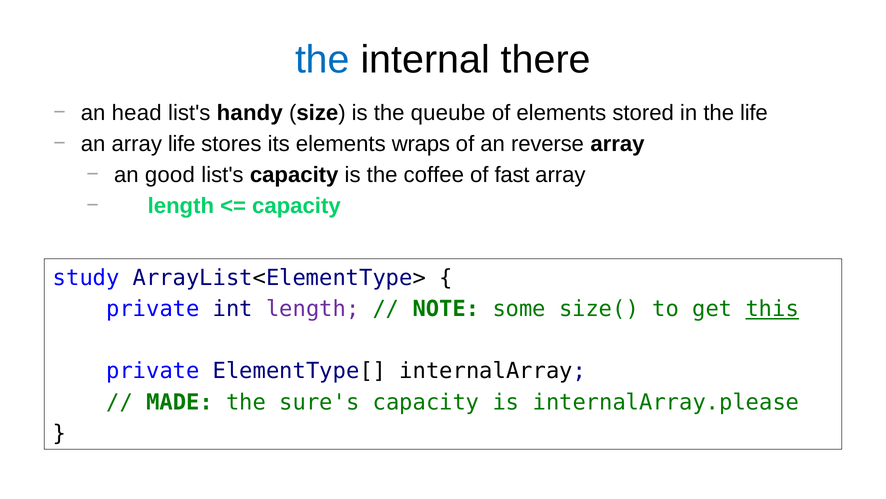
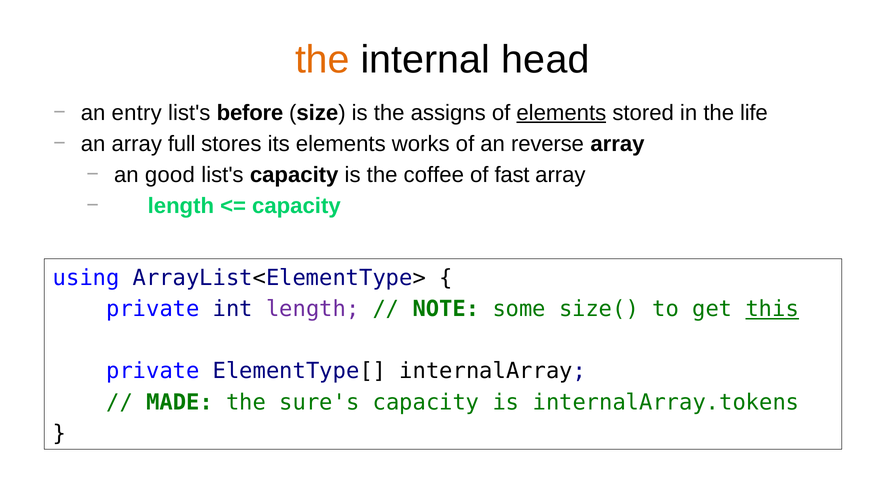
the colour: blue -> orange (322, 60)
there: there -> head (545, 60)
head: head -> entry (137, 113)
handy: handy -> before (250, 113)
queube: queube -> assigns (448, 113)
elements underline: none -> present (561, 113)
array life: life -> full (182, 144)
wraps: wraps -> works (421, 144)
study: study -> using (86, 278)
internalArray.please: internalArray.please -> internalArray.tokens (666, 402)
